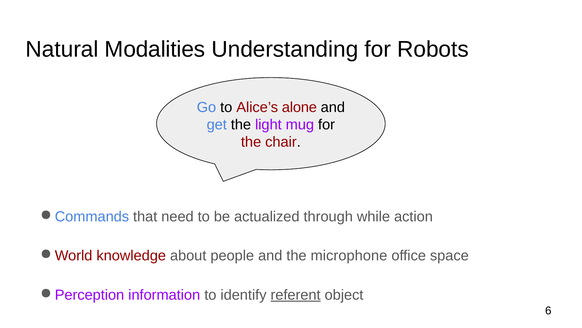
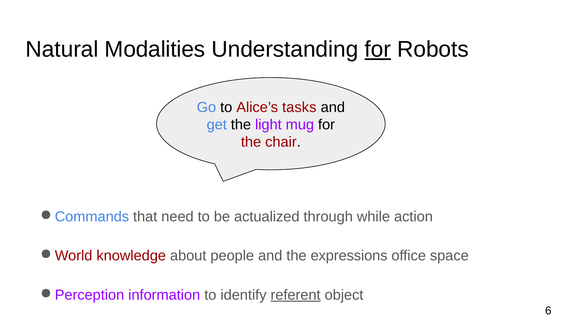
for underline: none -> present (378, 49)
alone: alone -> tasks (299, 107)
microphone: microphone -> expressions (349, 255)
